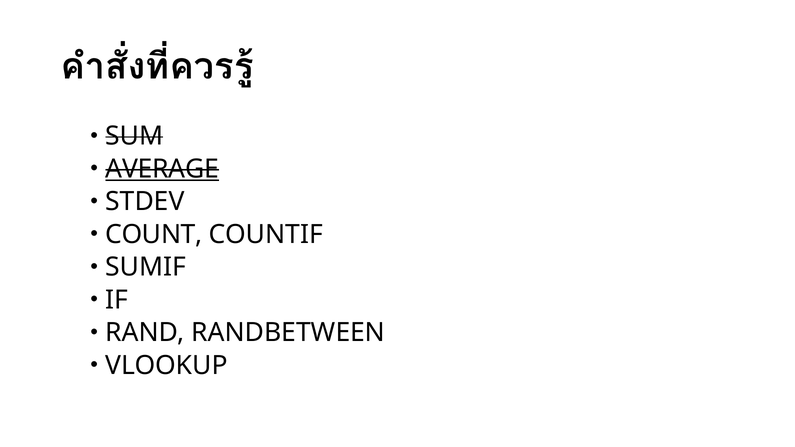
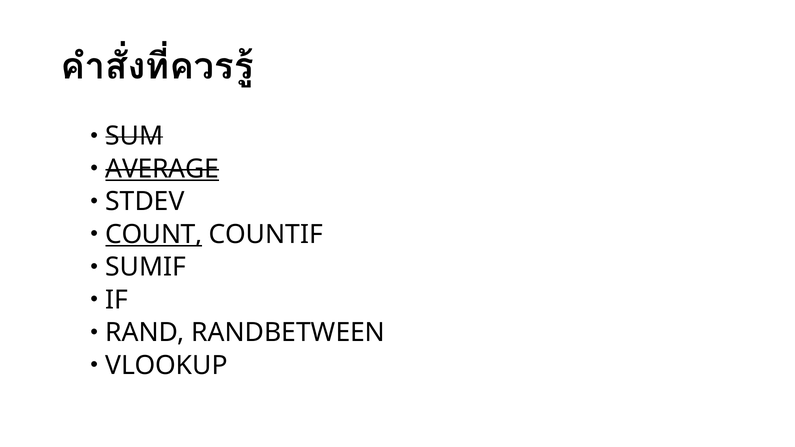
COUNT underline: none -> present (154, 234)
